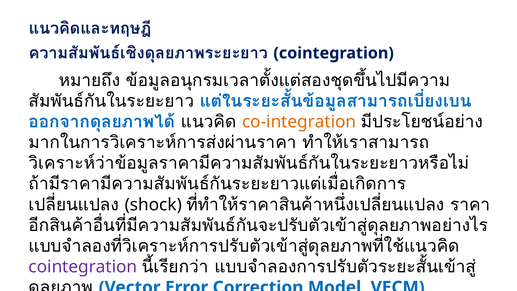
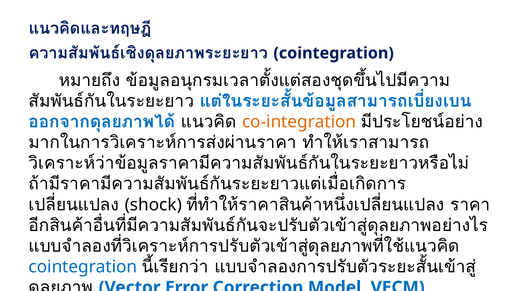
cointegration colour: purple -> blue (83, 267)
